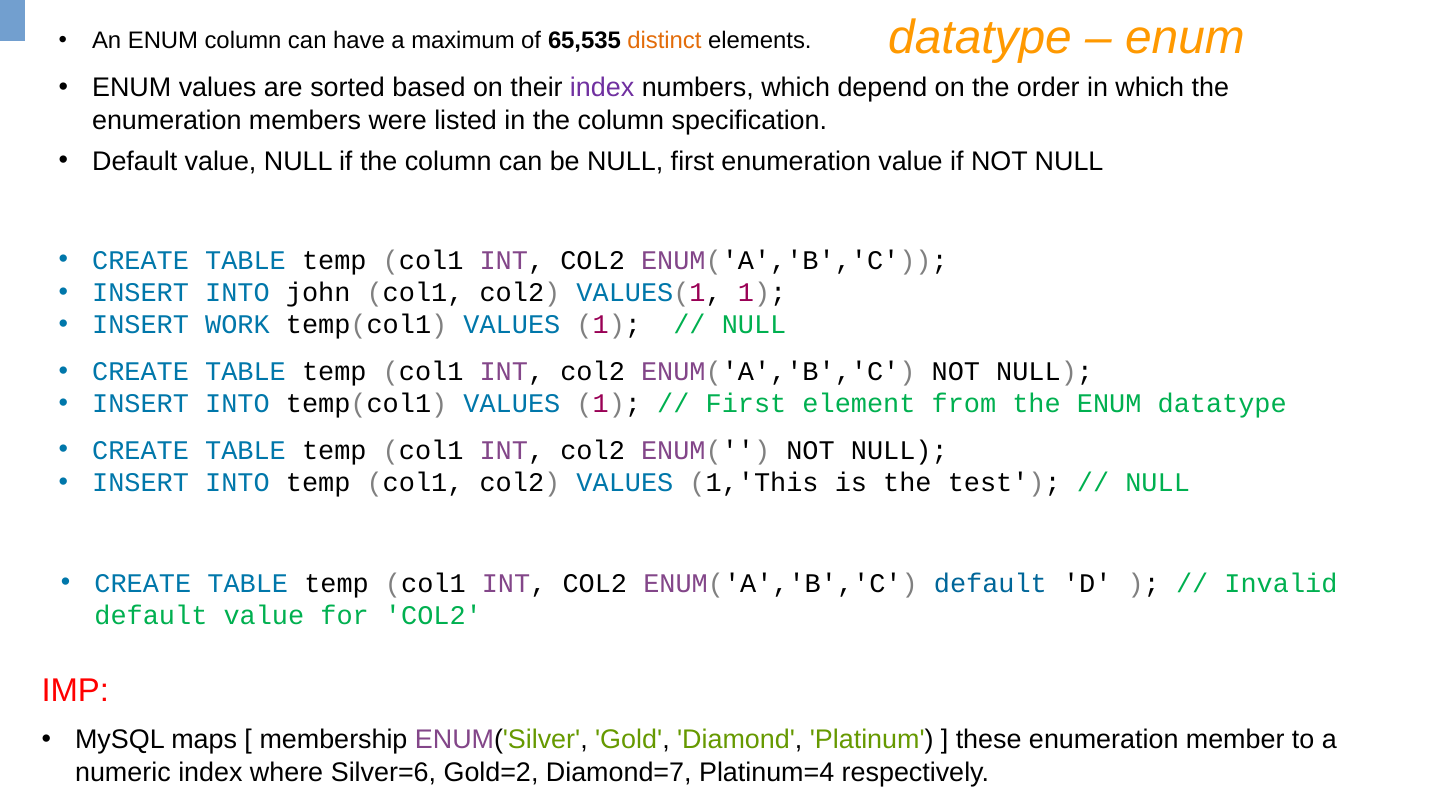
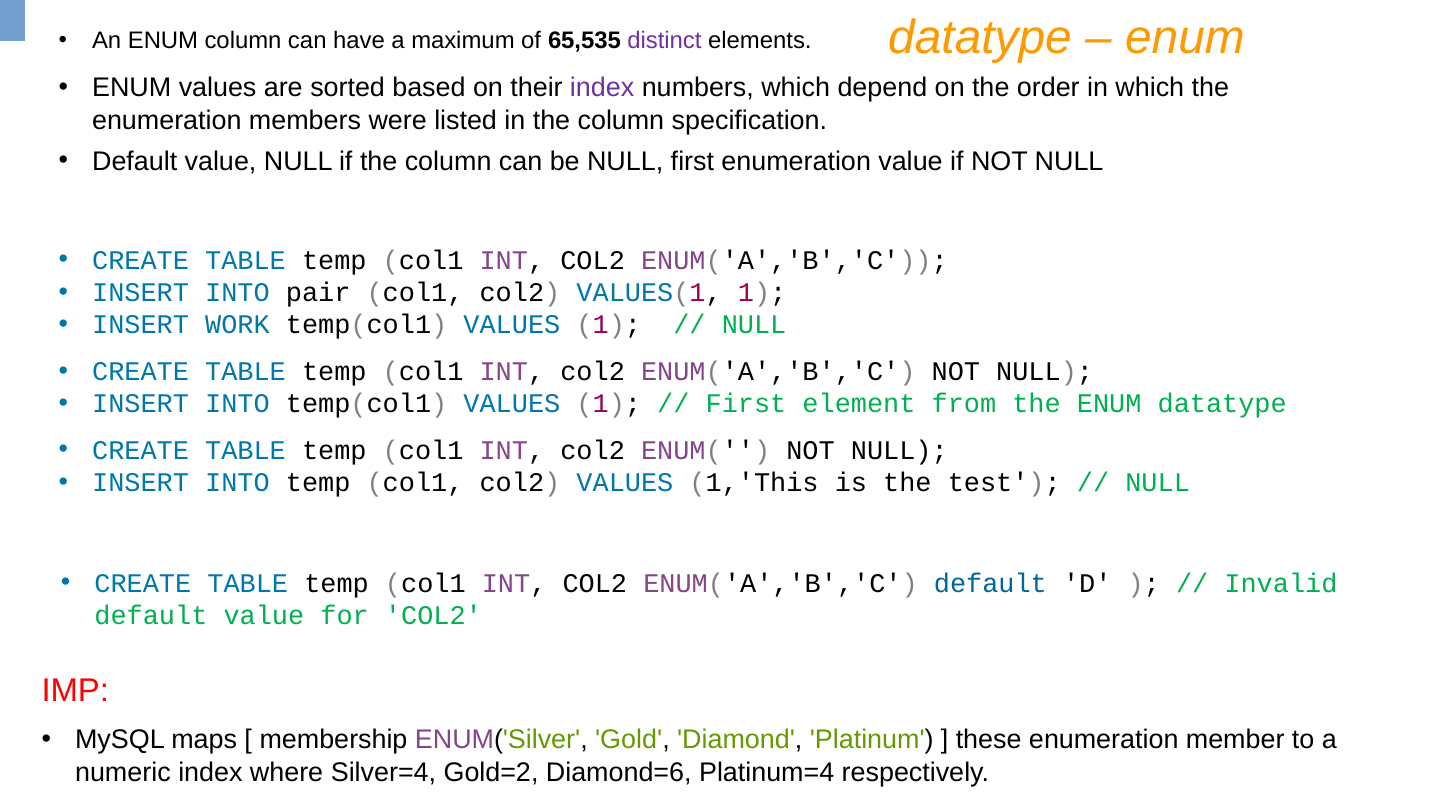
distinct colour: orange -> purple (664, 41)
john: john -> pair (318, 293)
Silver=6: Silver=6 -> Silver=4 (383, 772)
Diamond=7: Diamond=7 -> Diamond=6 (619, 772)
